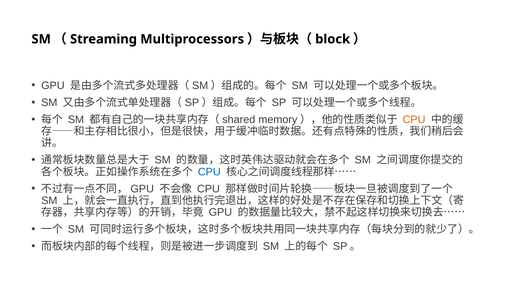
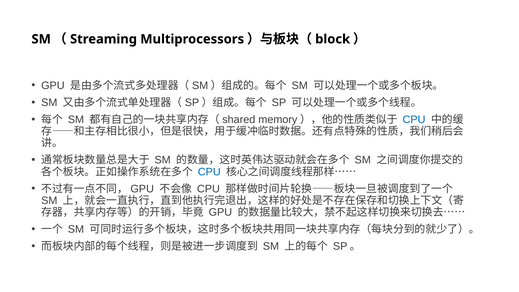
CPU colour: orange -> blue (414, 120)
